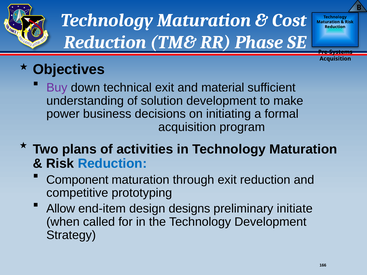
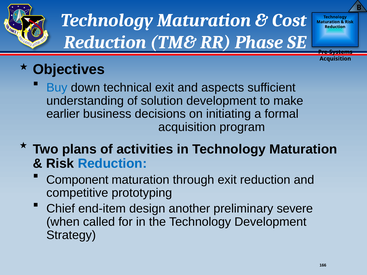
Buy colour: purple -> blue (57, 88)
material: material -> aspects (223, 88)
power: power -> earlier (63, 114)
Allow: Allow -> Chief (61, 209)
designs: designs -> another (189, 209)
initiate: initiate -> severe (295, 209)
